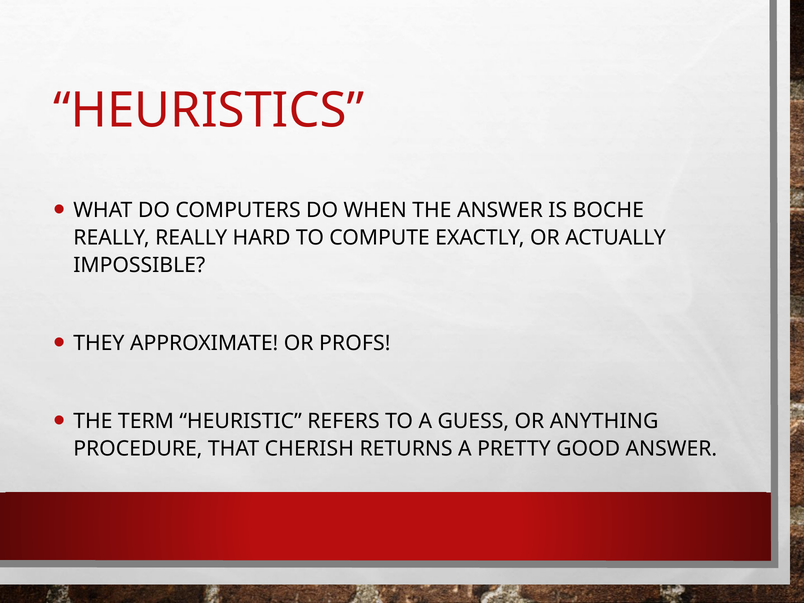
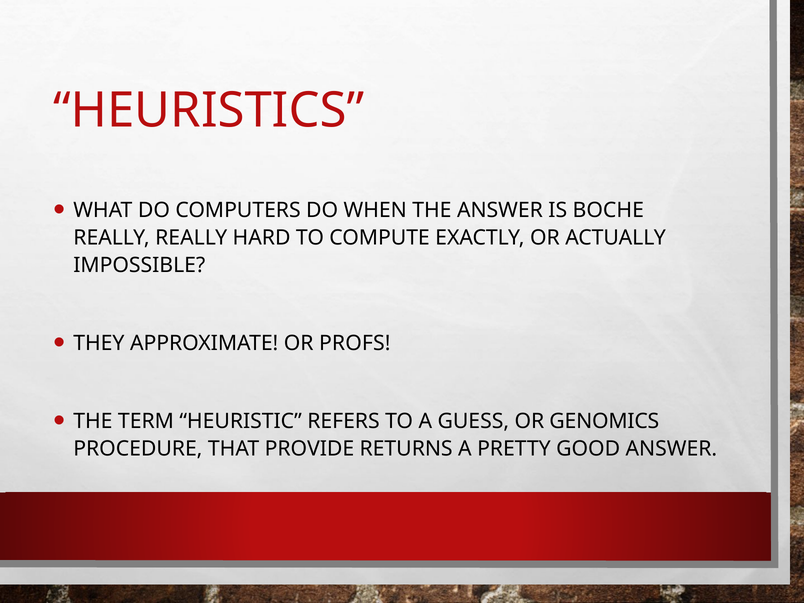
ANYTHING: ANYTHING -> GENOMICS (604, 421)
CHERISH: CHERISH -> PROVIDE (309, 449)
